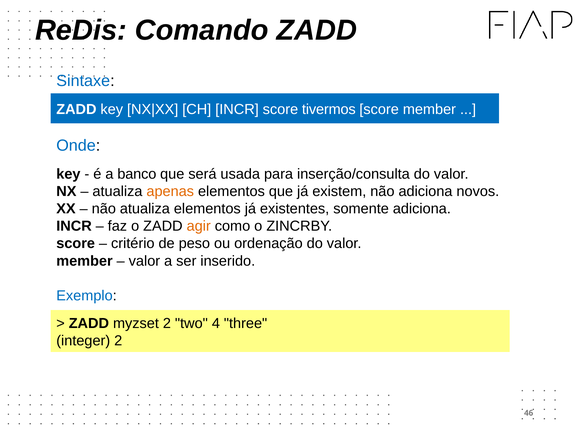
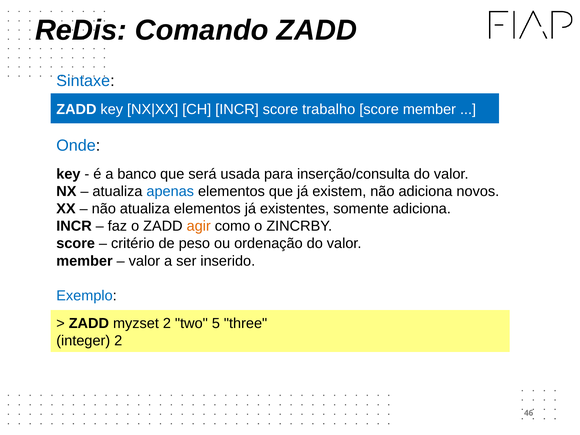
tivermos: tivermos -> trabalho (329, 109)
apenas colour: orange -> blue (170, 191)
4: 4 -> 5 (216, 323)
